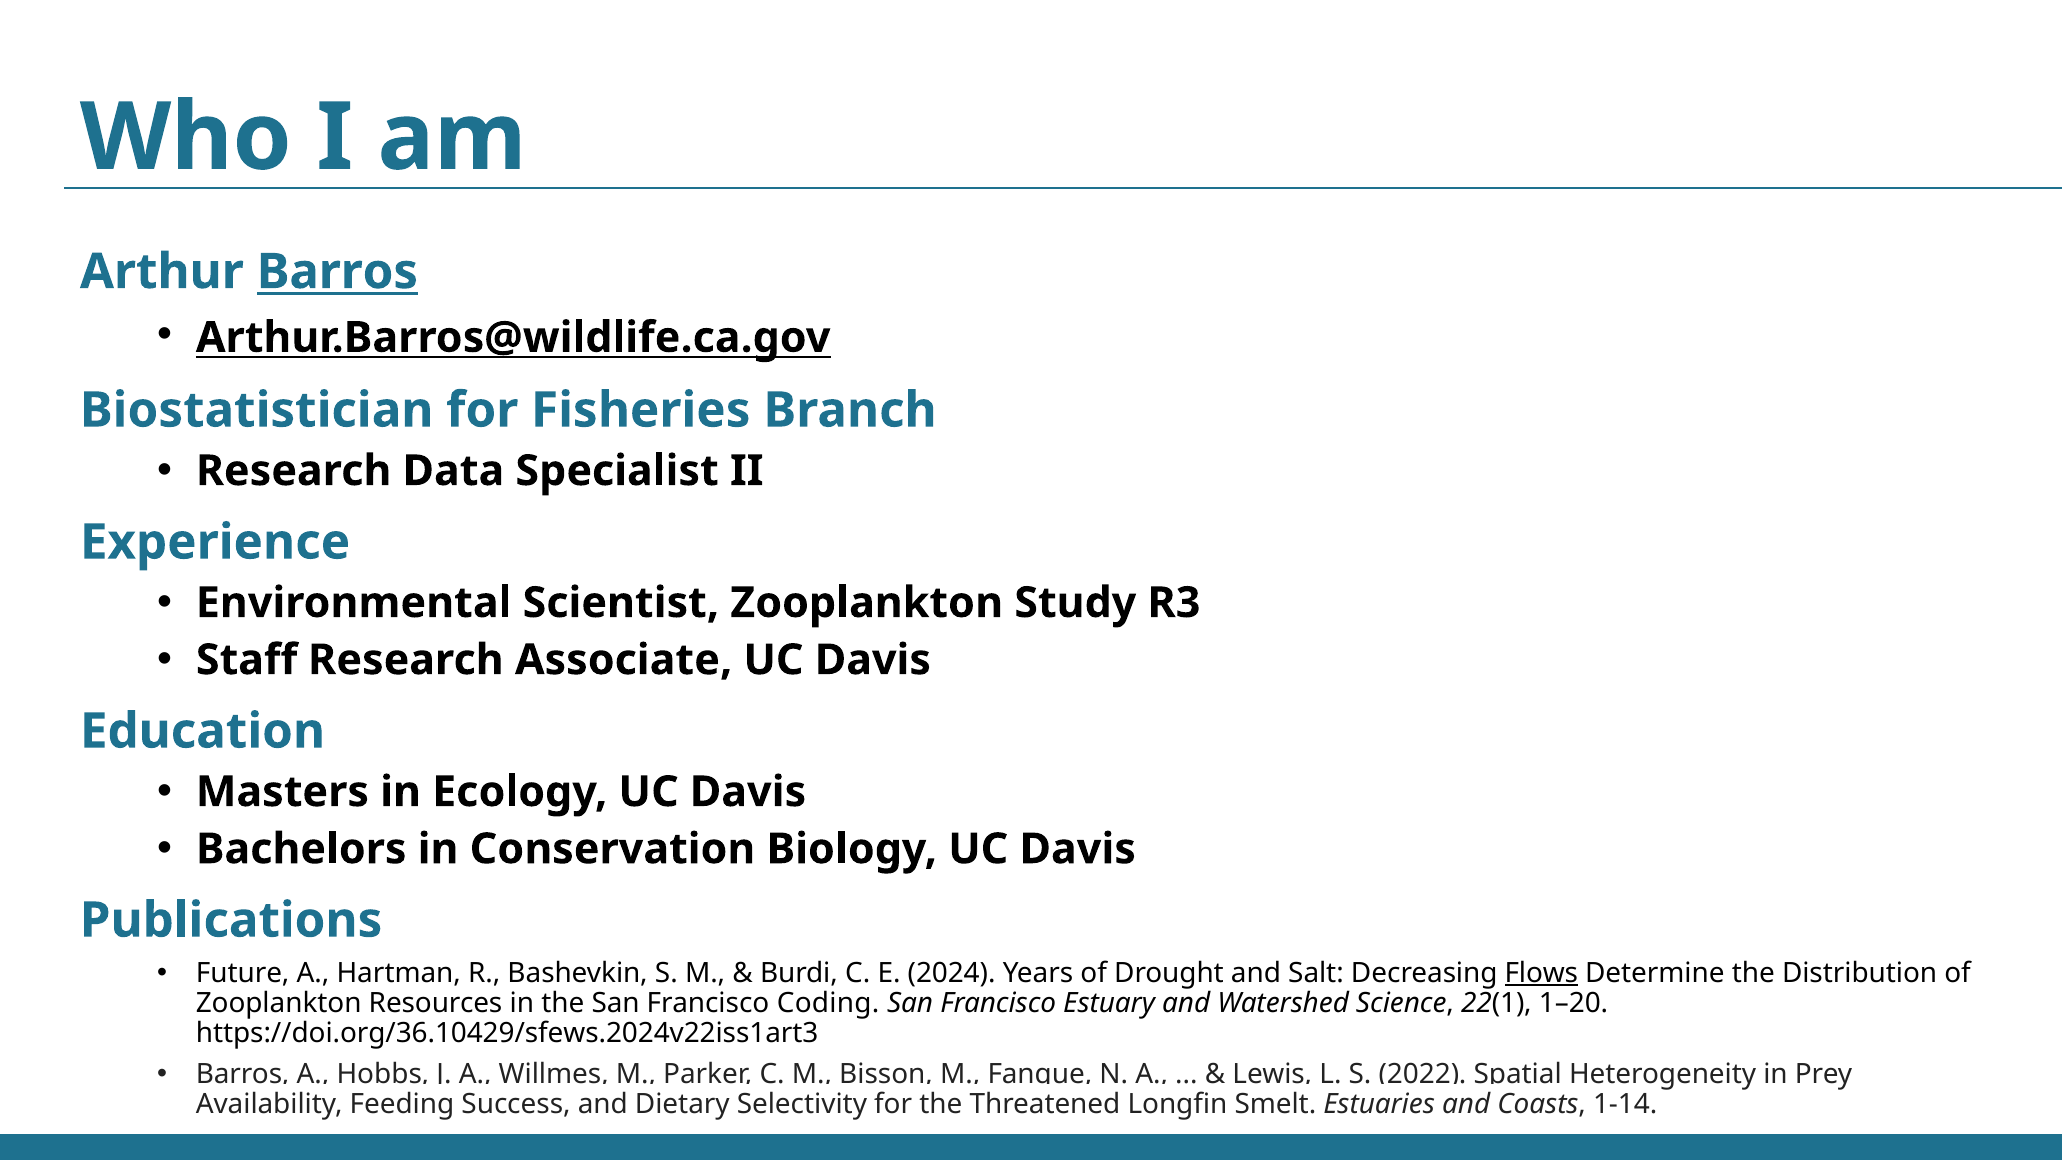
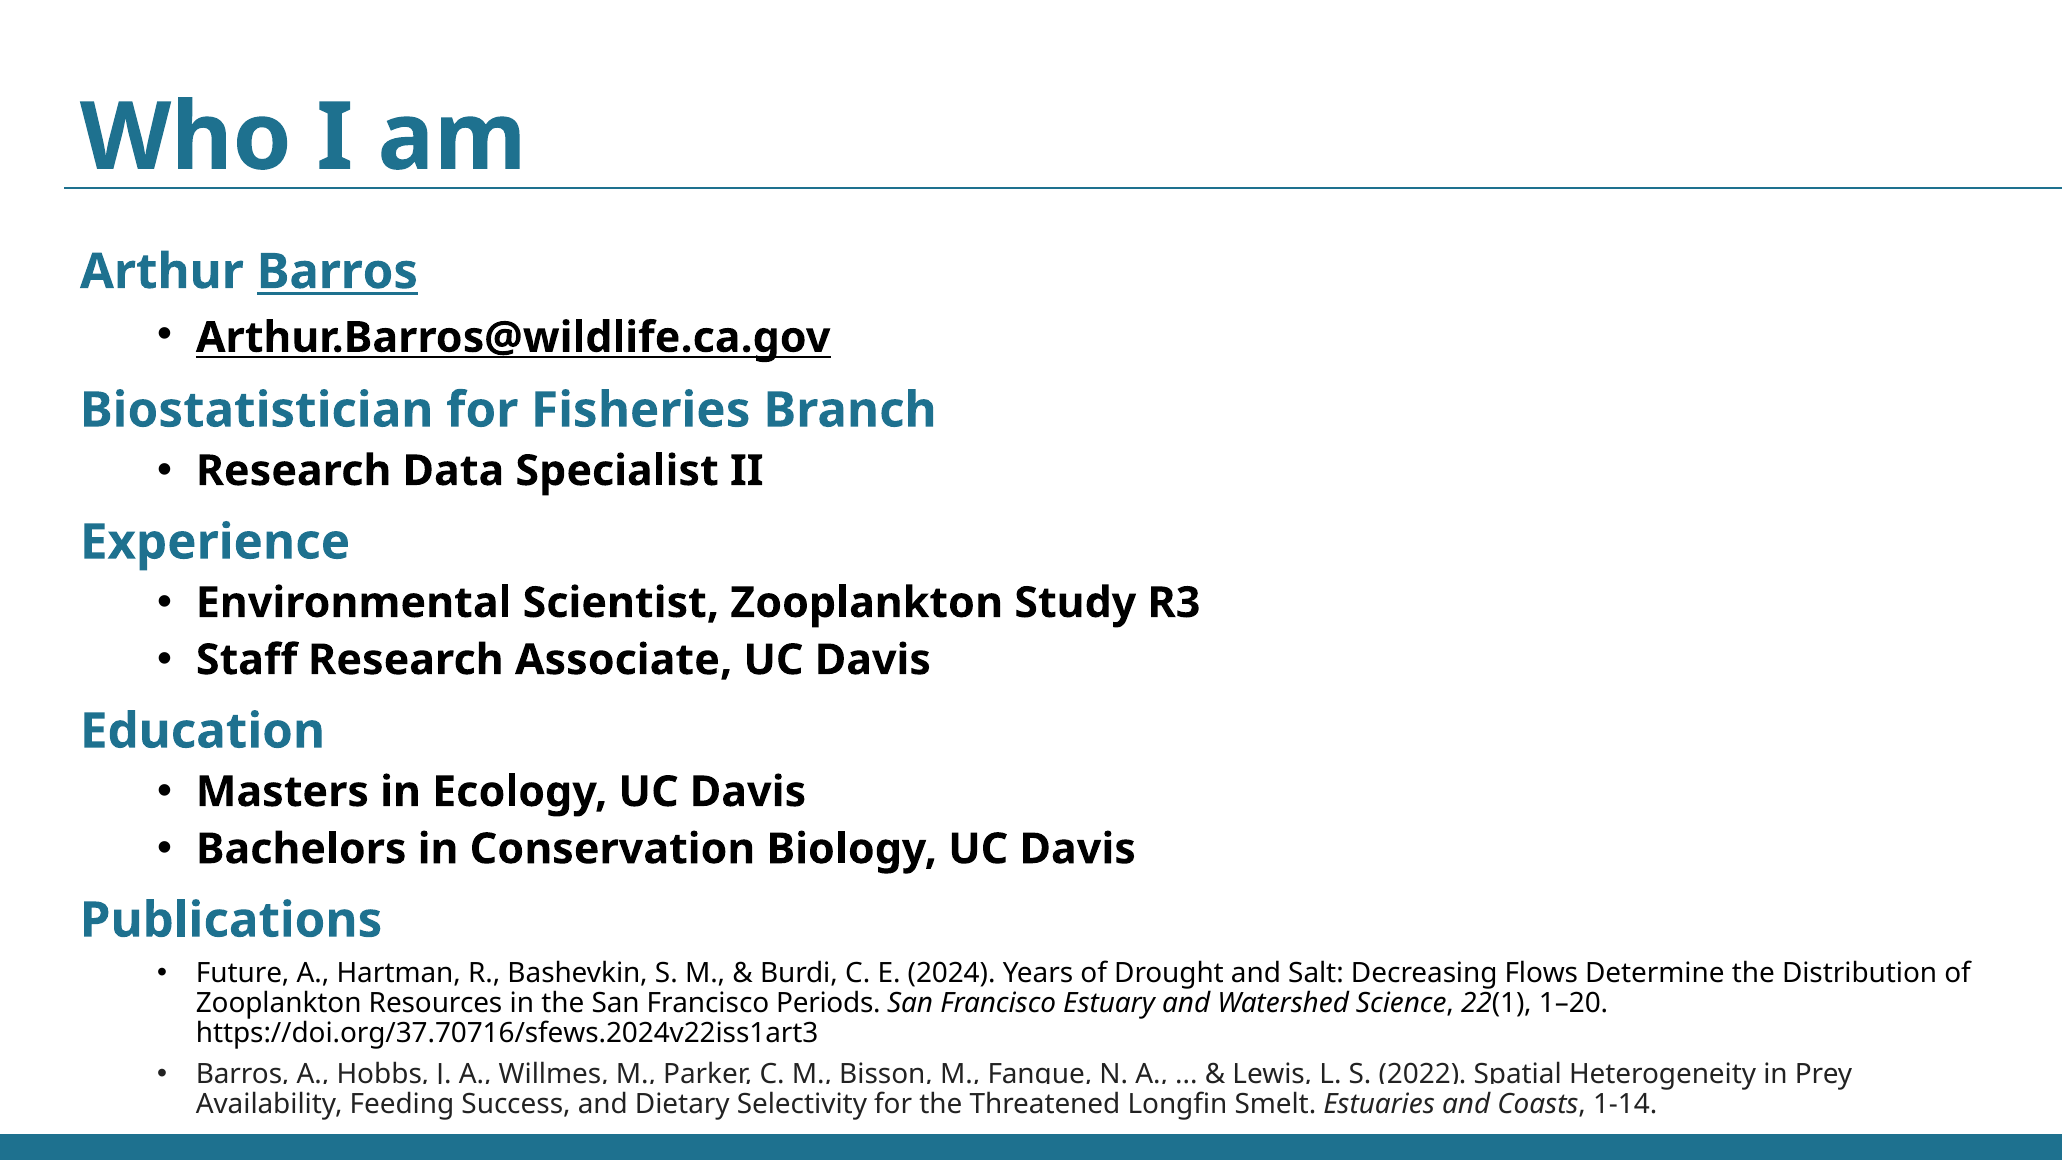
Flows underline: present -> none (1541, 973)
Coding: Coding -> Periods (828, 1003)
https://doi.org/36.10429/sfews.2024v22iss1art3: https://doi.org/36.10429/sfews.2024v22iss1art3 -> https://doi.org/37.70716/sfews.2024v22iss1art3 (507, 1033)
